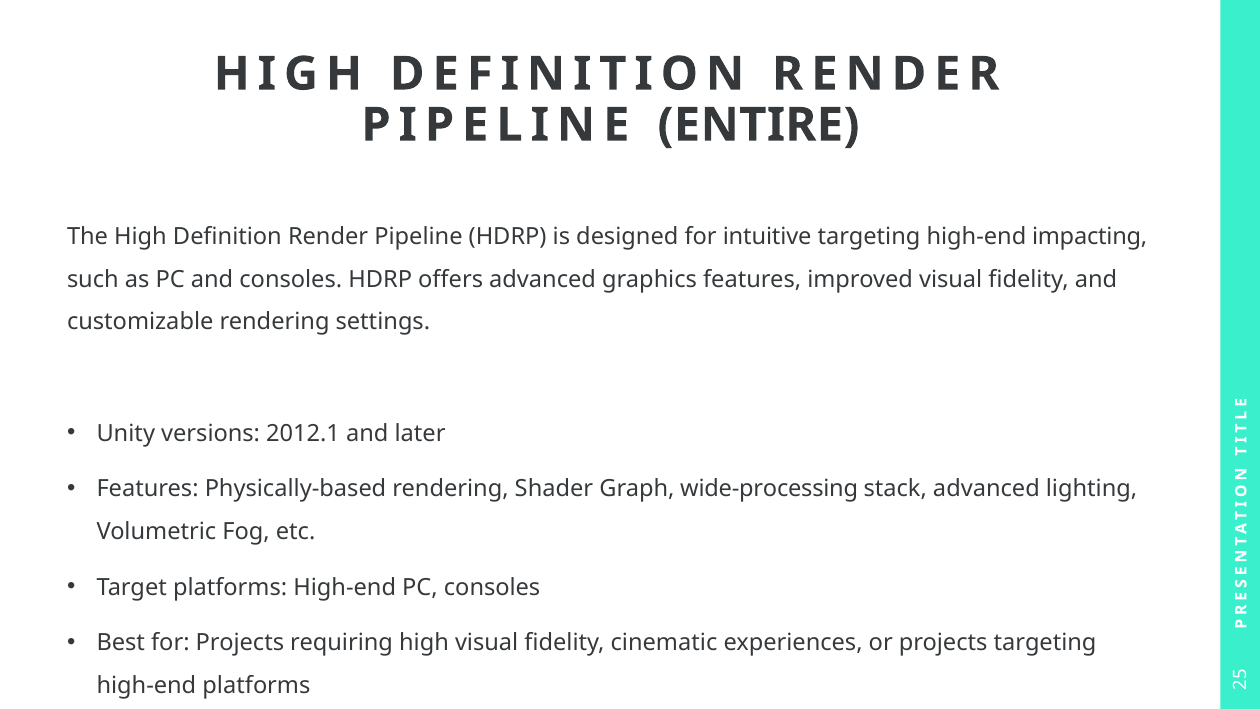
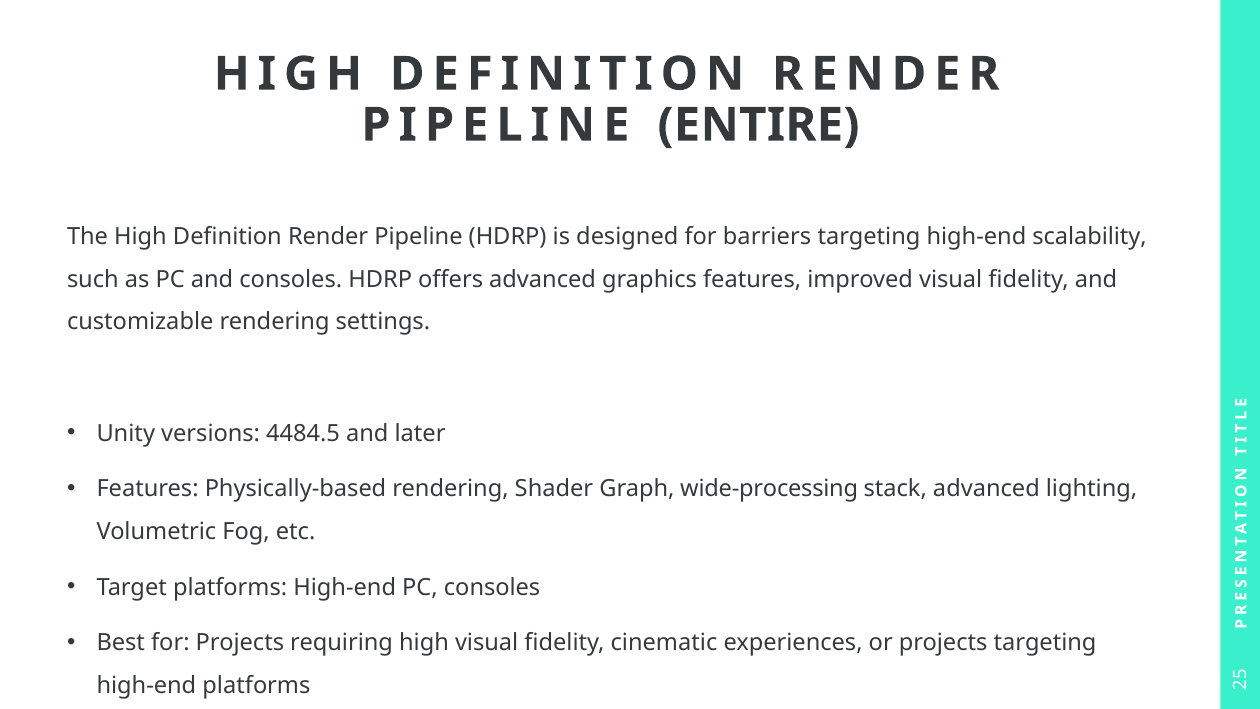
intuitive: intuitive -> barriers (767, 237)
impacting: impacting -> scalability (1090, 237)
2012.1: 2012.1 -> 4484.5 (303, 433)
